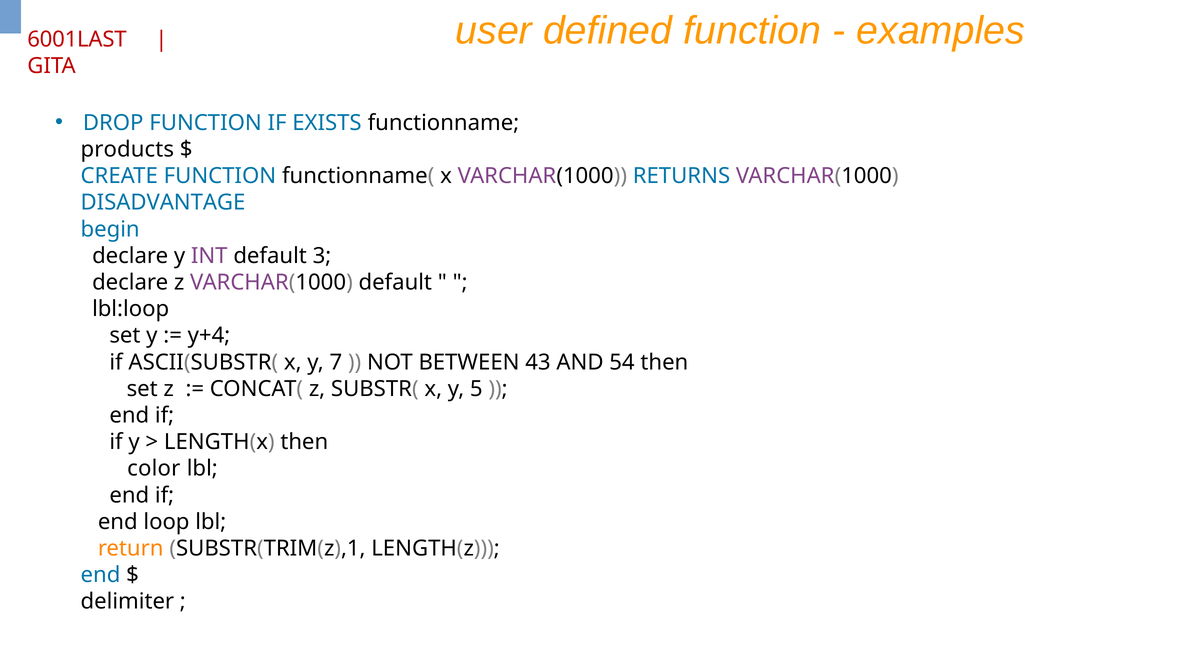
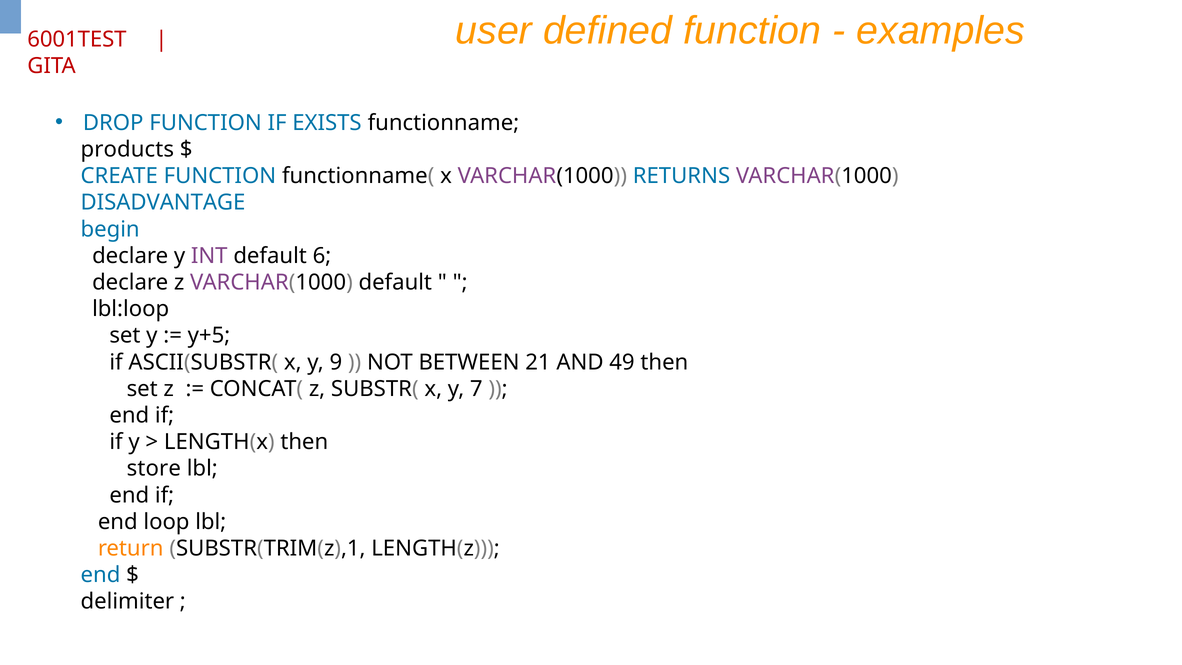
6001LAST: 6001LAST -> 6001TEST (77, 39)
3: 3 -> 6 (322, 256)
y+4: y+4 -> y+5 (209, 336)
7: 7 -> 9 (336, 362)
43: 43 -> 21 (538, 362)
54: 54 -> 49 (622, 362)
5: 5 -> 7 (476, 389)
color: color -> store (154, 469)
